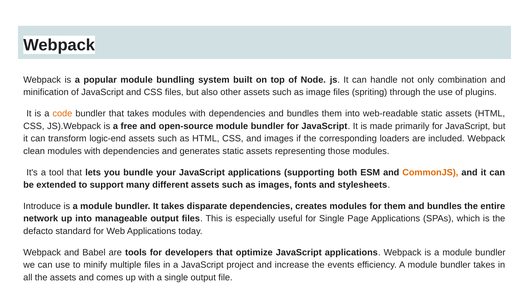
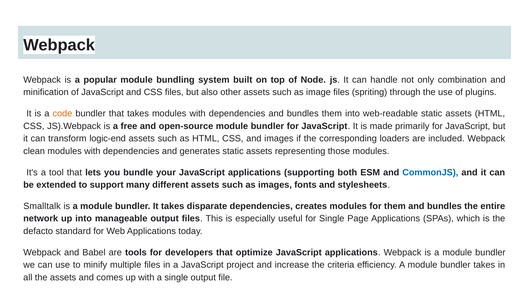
CommonJS colour: orange -> blue (430, 172)
Introduce: Introduce -> Smalltalk (42, 206)
events: events -> criteria (341, 265)
